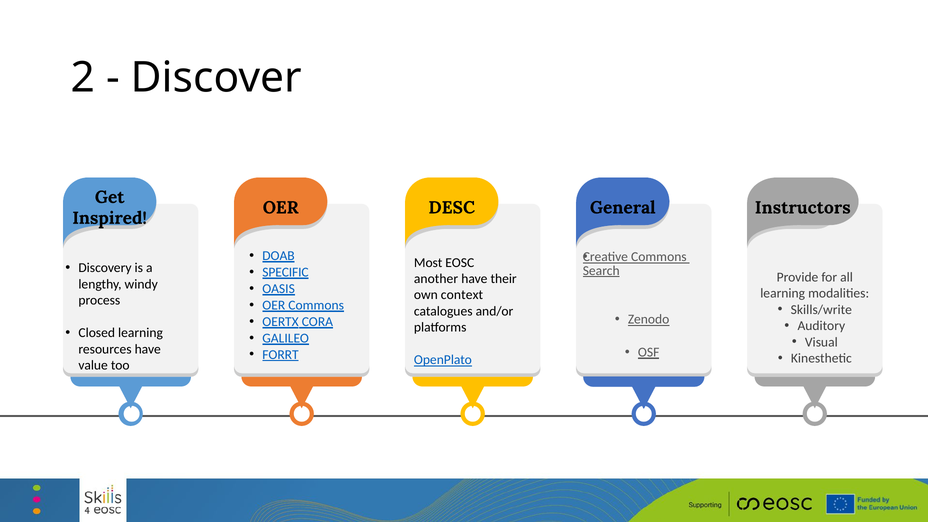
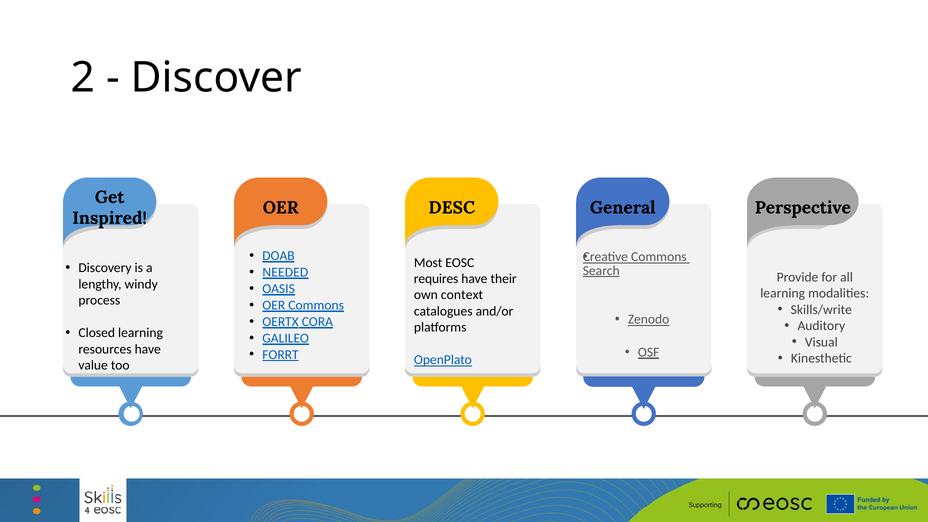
Instructors: Instructors -> Perspective (803, 208)
SPECIFIC: SPECIFIC -> NEEDED (285, 272)
another: another -> requires (436, 279)
